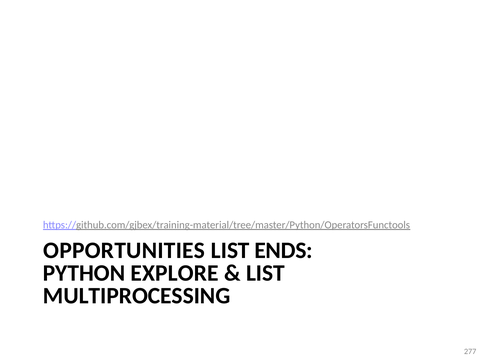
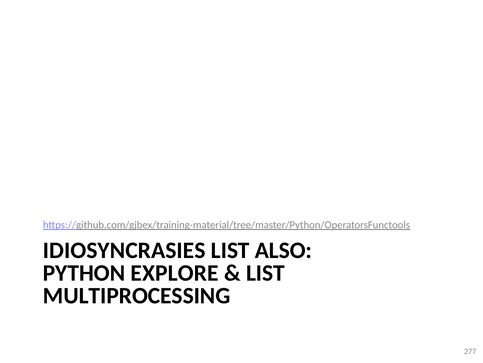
OPPORTUNITIES: OPPORTUNITIES -> IDIOSYNCRASIES (124, 250)
ENDS: ENDS -> ALSO (283, 250)
